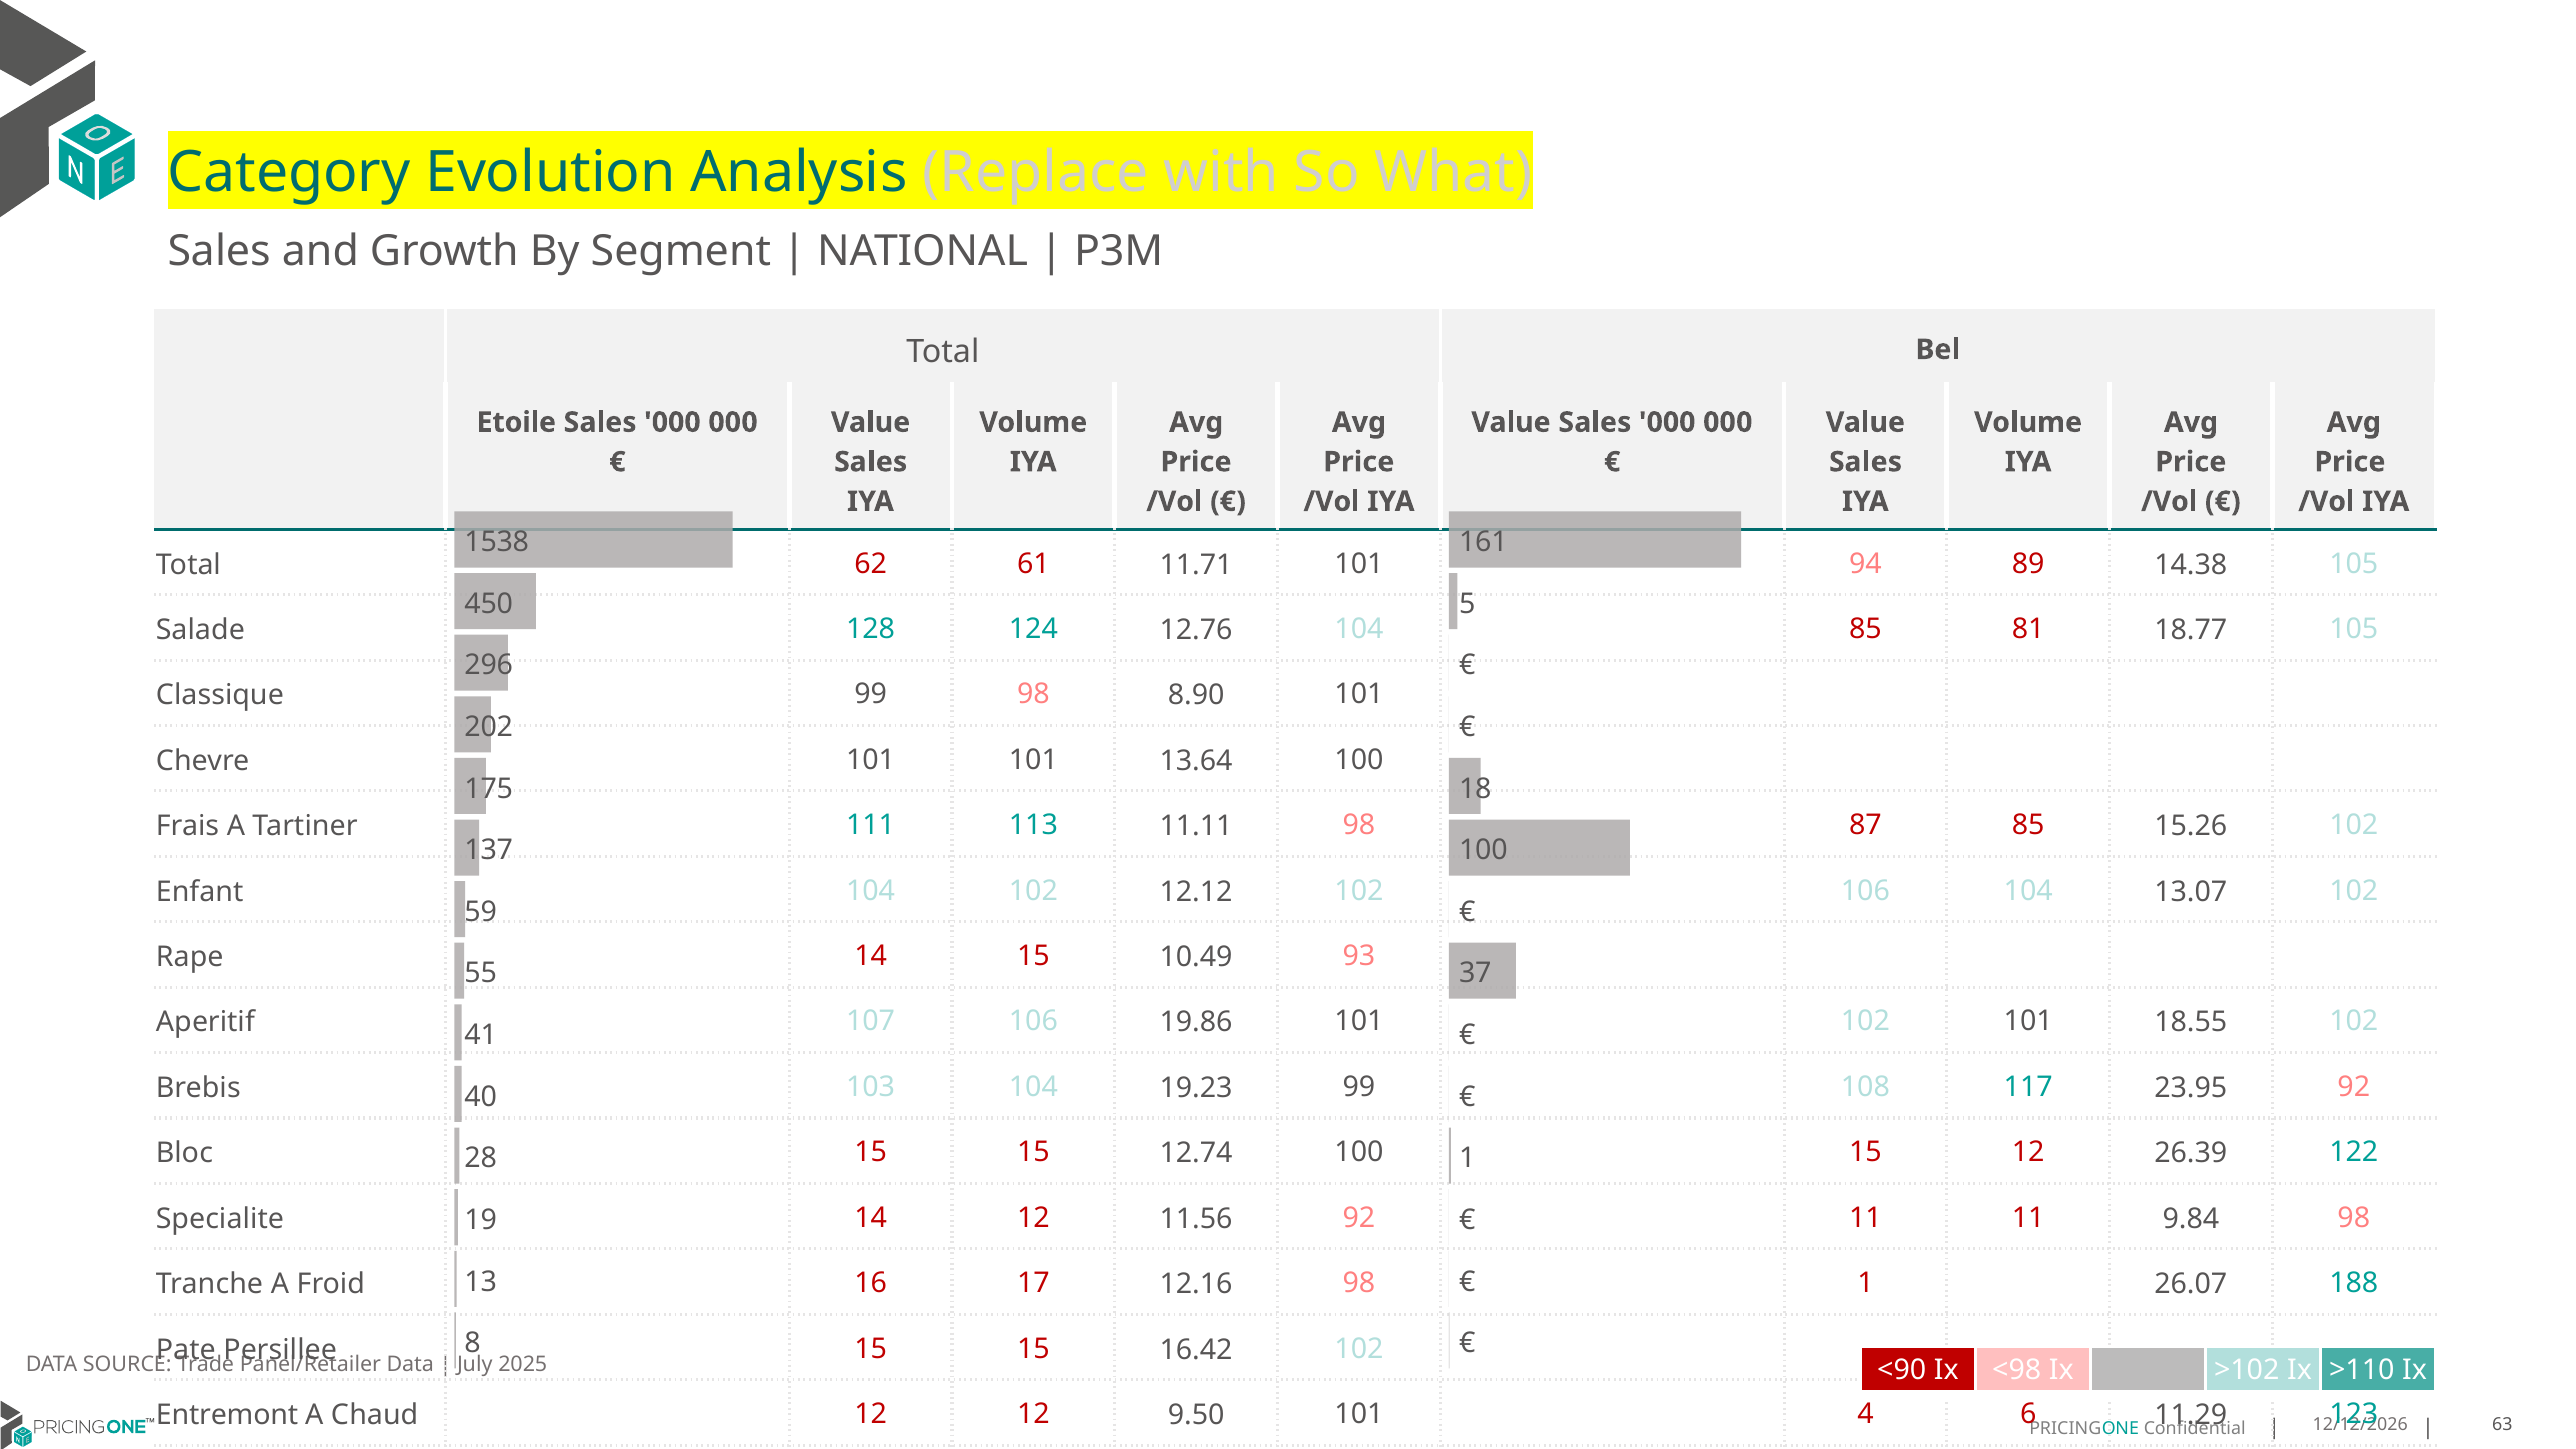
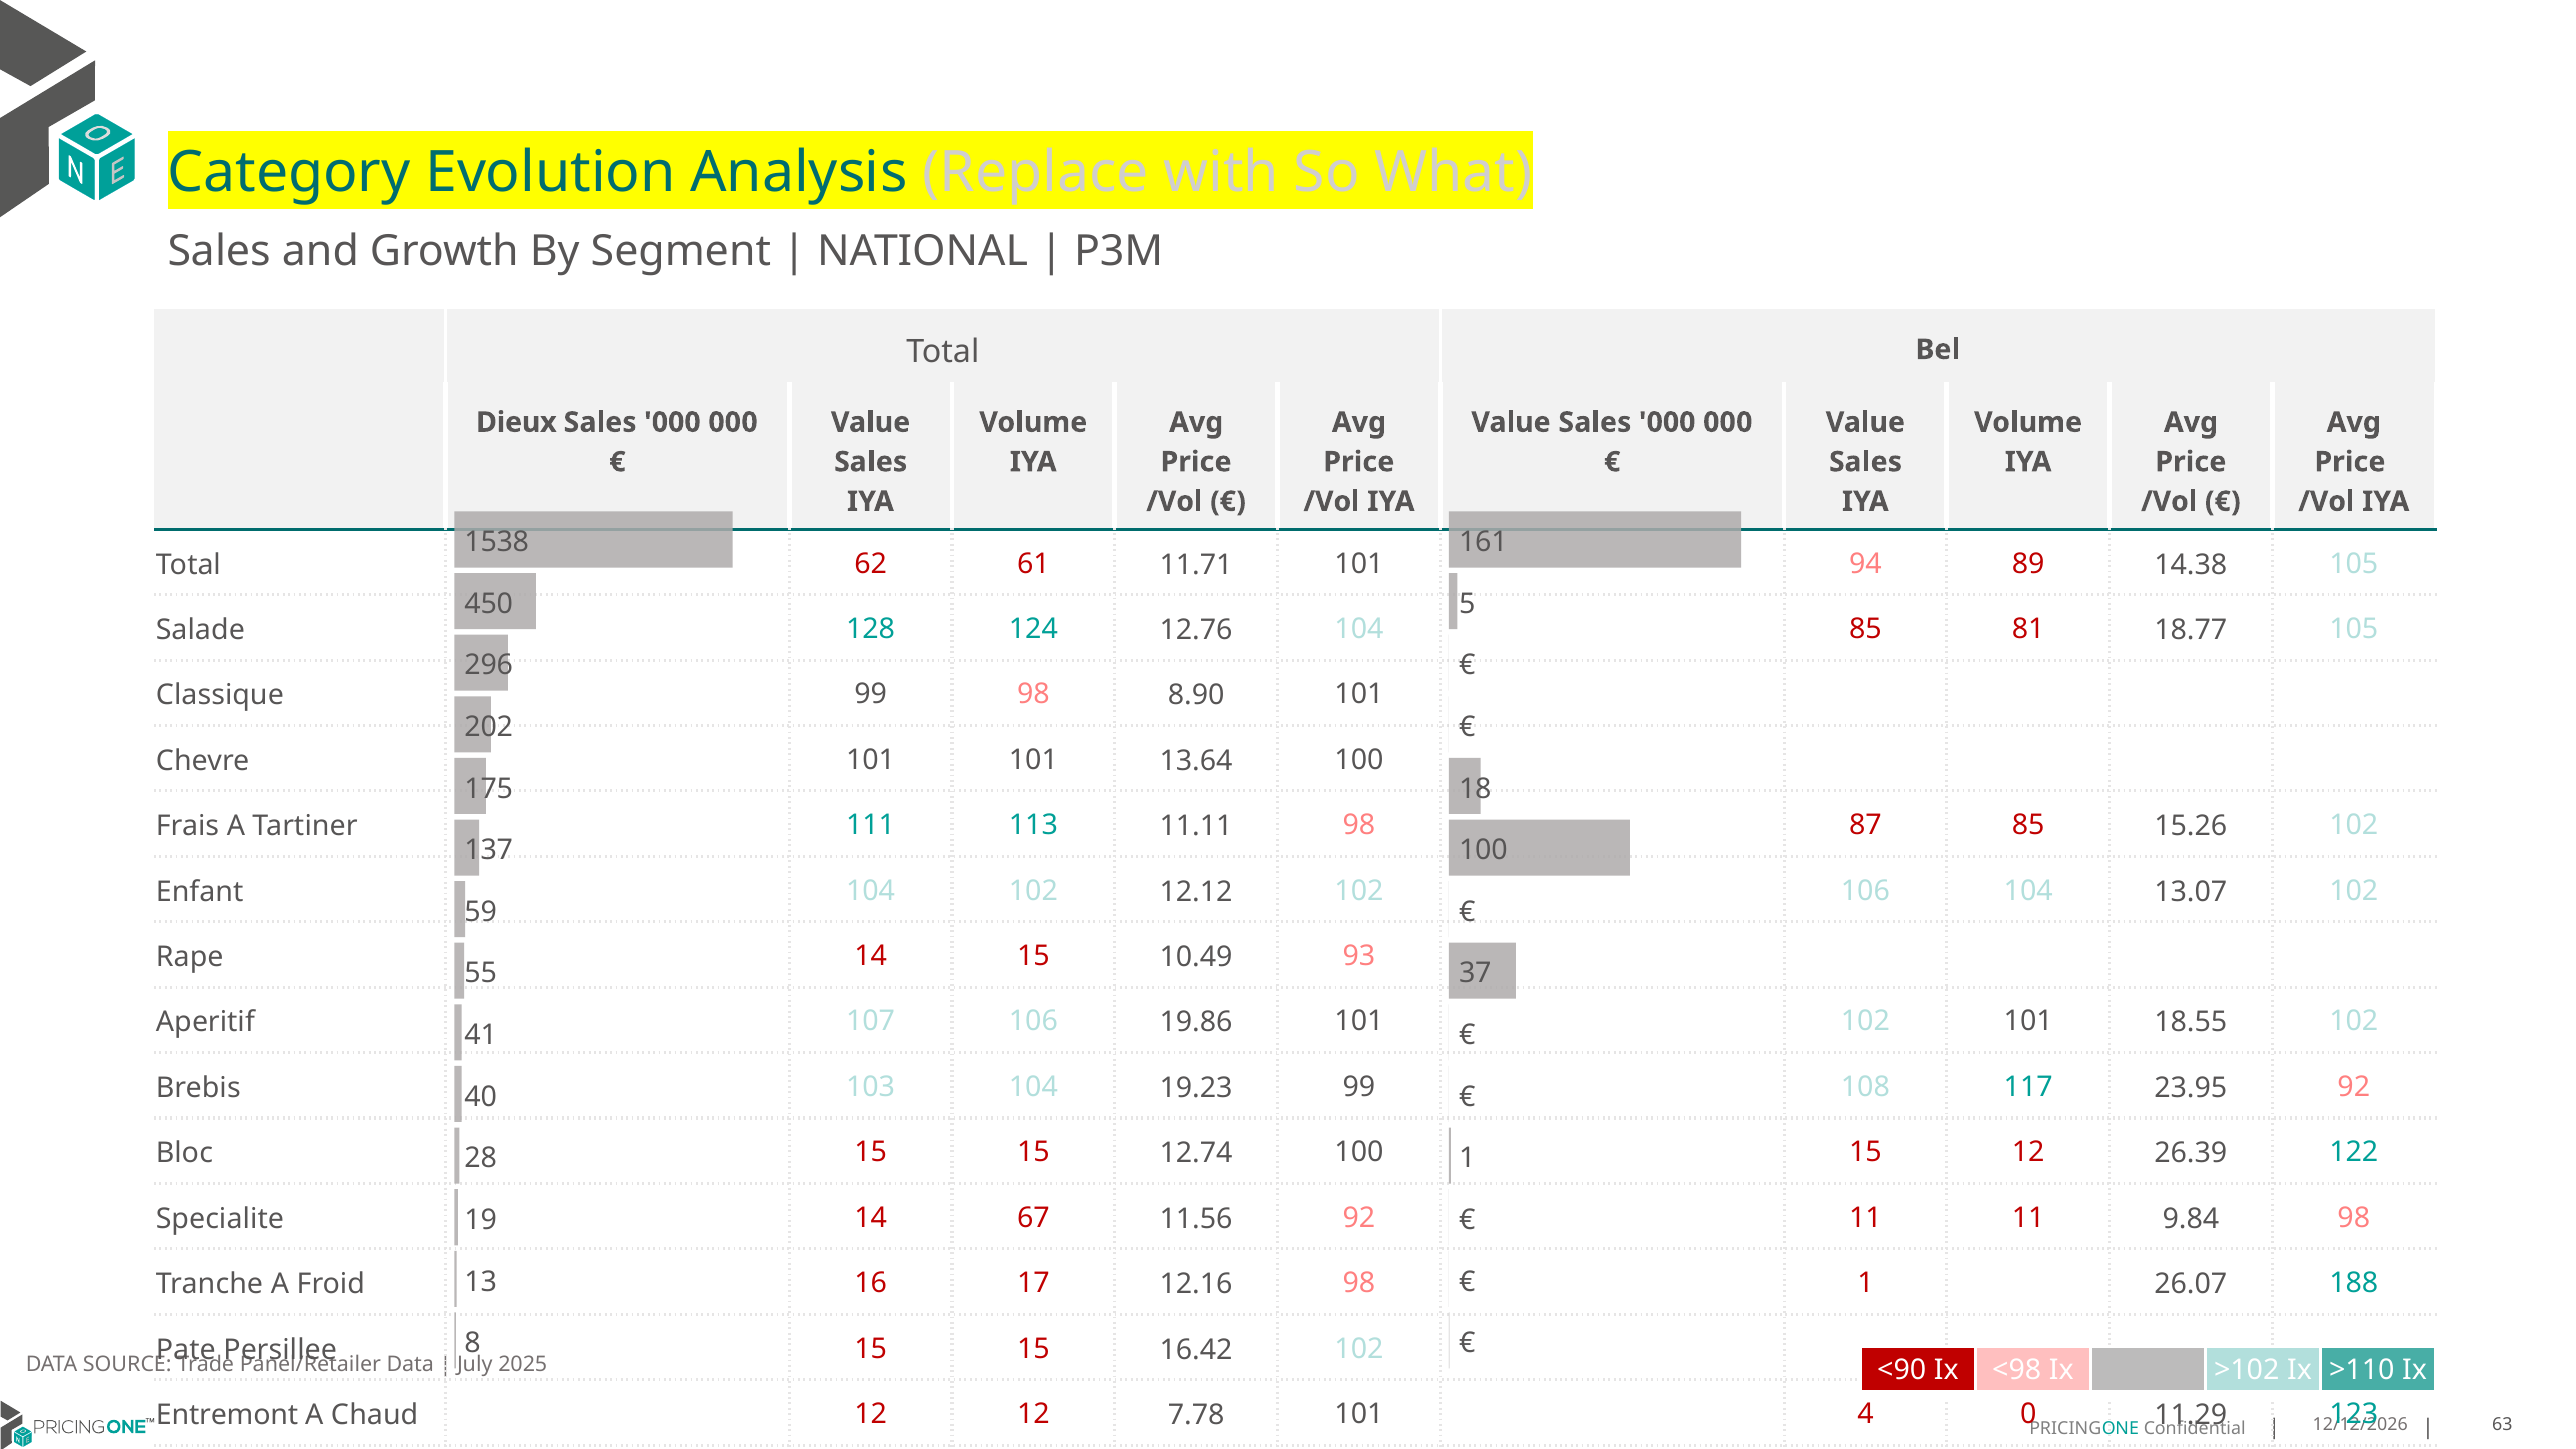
Etoile: Etoile -> Dieux (516, 422)
14 12: 12 -> 67 (1033, 1218)
9.50: 9.50 -> 7.78 (1196, 1415)
6: 6 -> 0 (2028, 1414)
